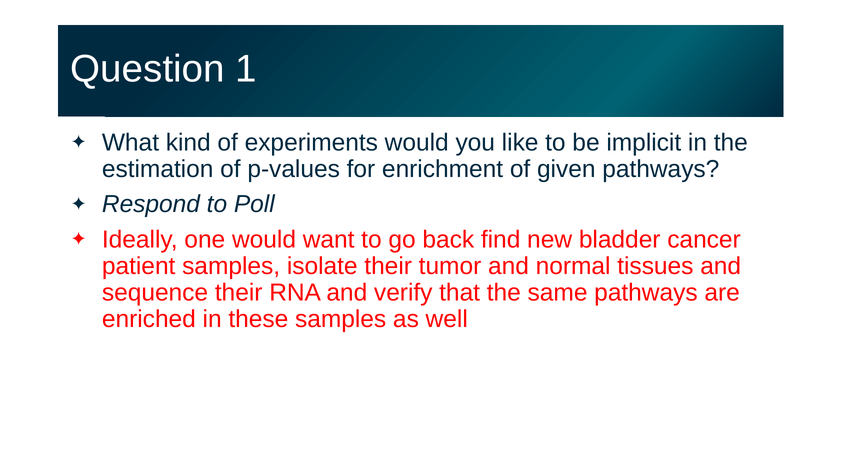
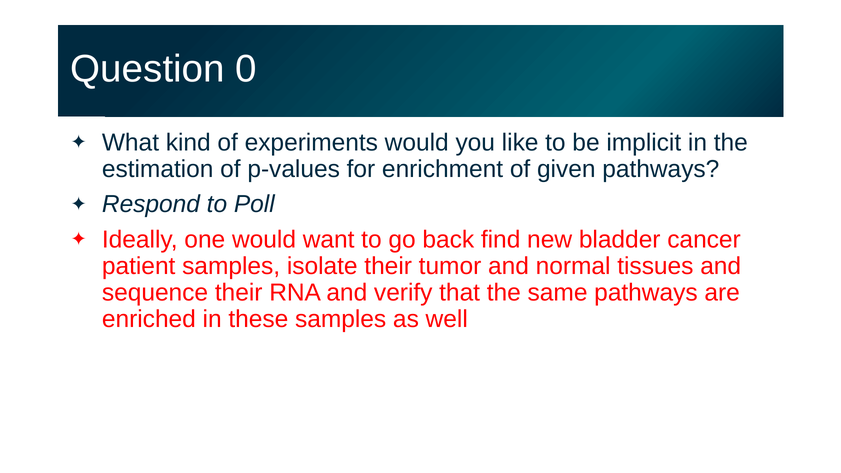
1: 1 -> 0 (246, 69)
